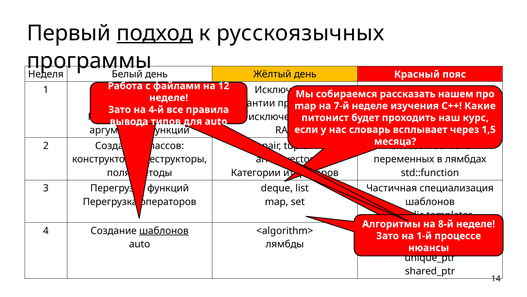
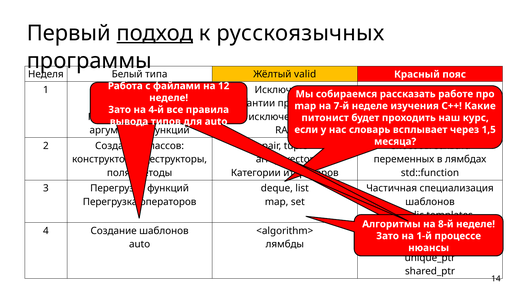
день: день -> типа (156, 74)
Жёлтый день: день -> valid (305, 74)
нашем: нашем -> работе (456, 94)
шаблонов underline: present -> none (164, 230)
